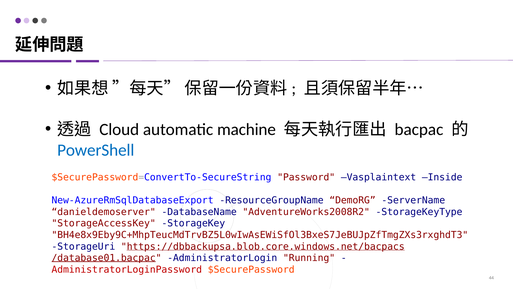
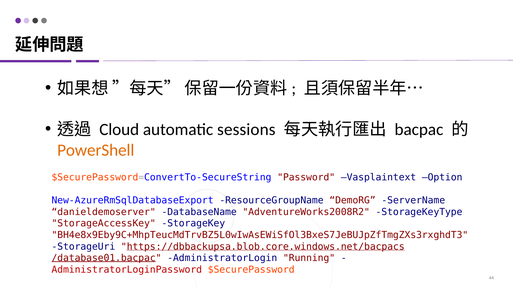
machine: machine -> sessions (246, 129)
PowerShell colour: blue -> orange (96, 150)
Inside: Inside -> Option (442, 177)
